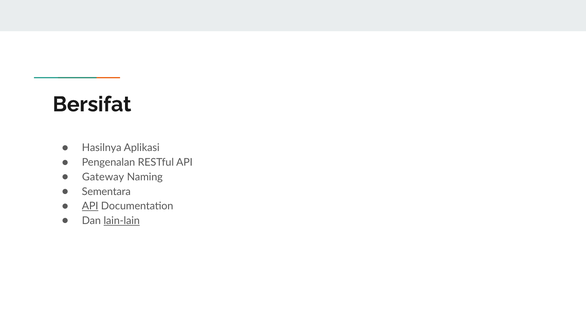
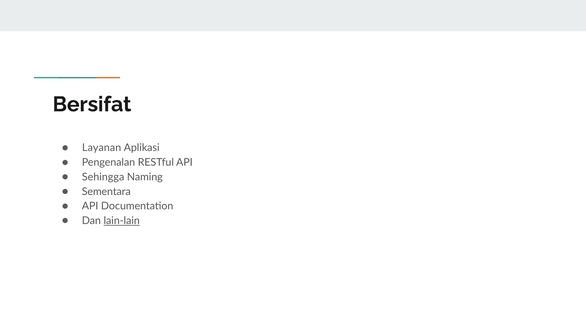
Hasilnya: Hasilnya -> Layanan (102, 148)
Gateway: Gateway -> Sehingga (103, 177)
API underline: present -> none (90, 206)
